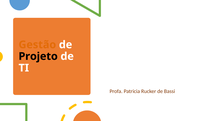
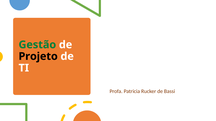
Gestão colour: orange -> green (37, 45)
